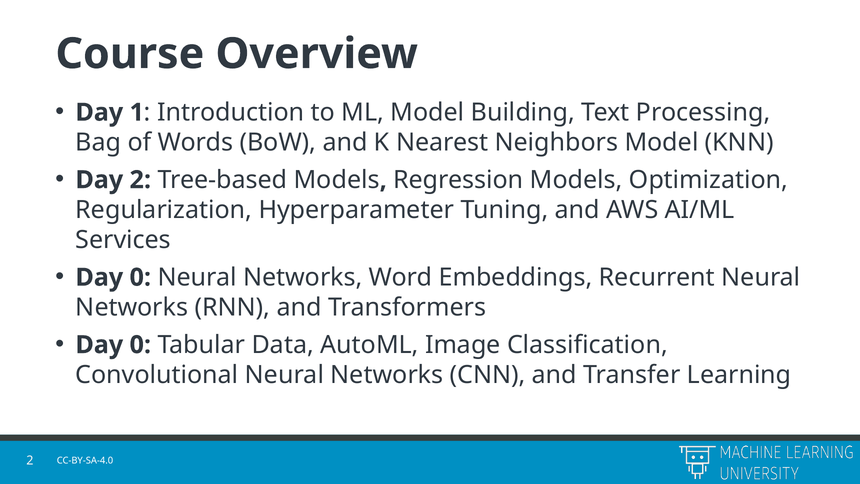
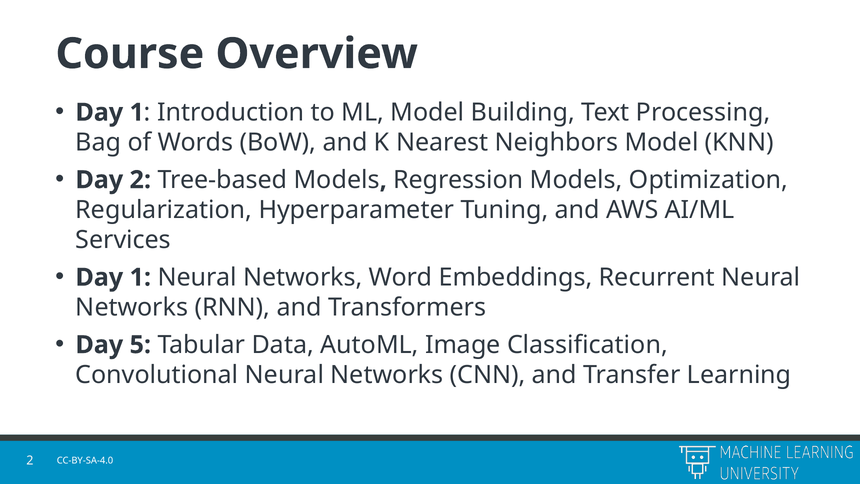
0: 0 -> 1 (140, 277)
0: 0 -> 5 (140, 345)
